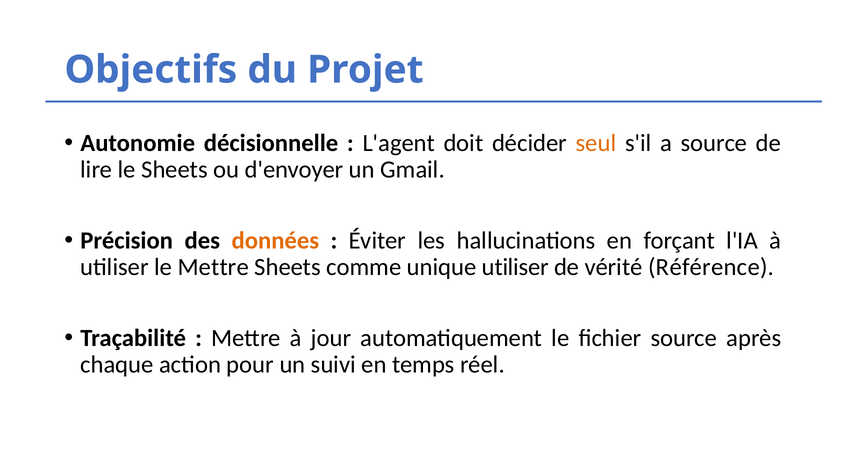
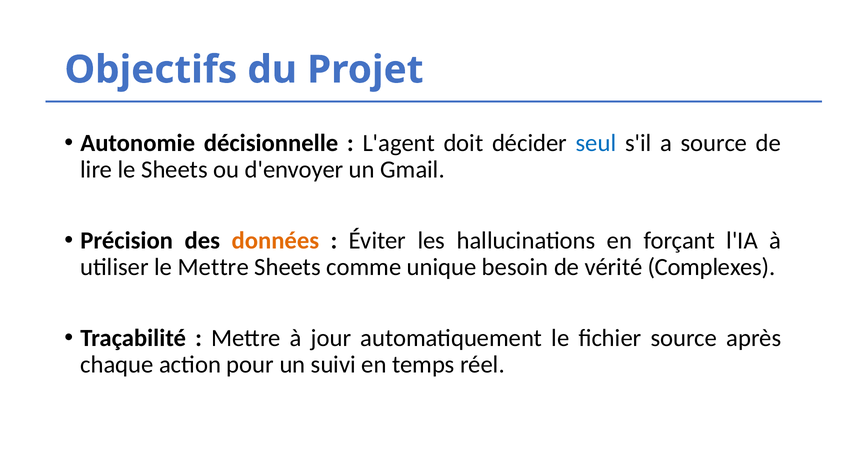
seul colour: orange -> blue (596, 143)
unique utiliser: utiliser -> besoin (515, 267)
Référence: Référence -> Complexes (711, 267)
